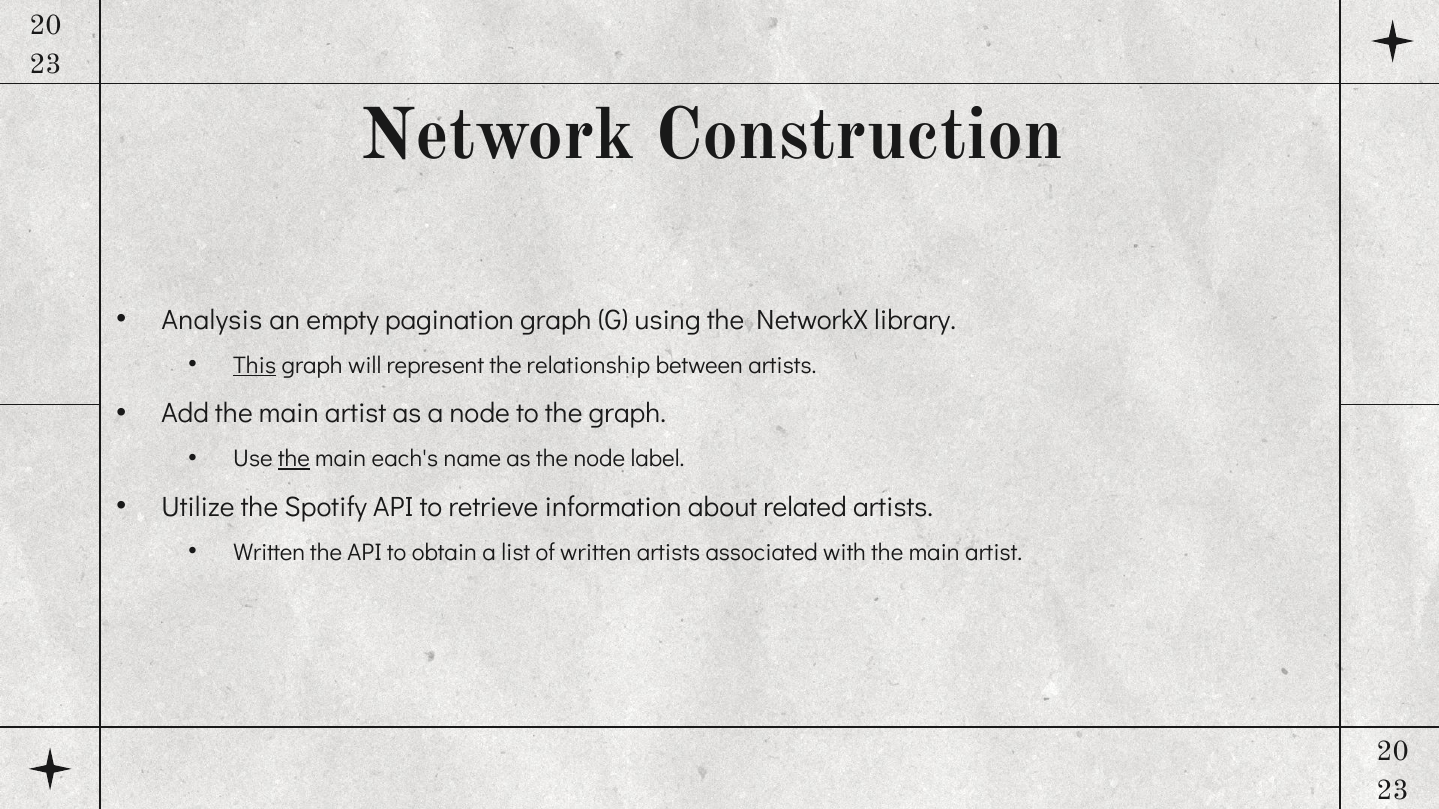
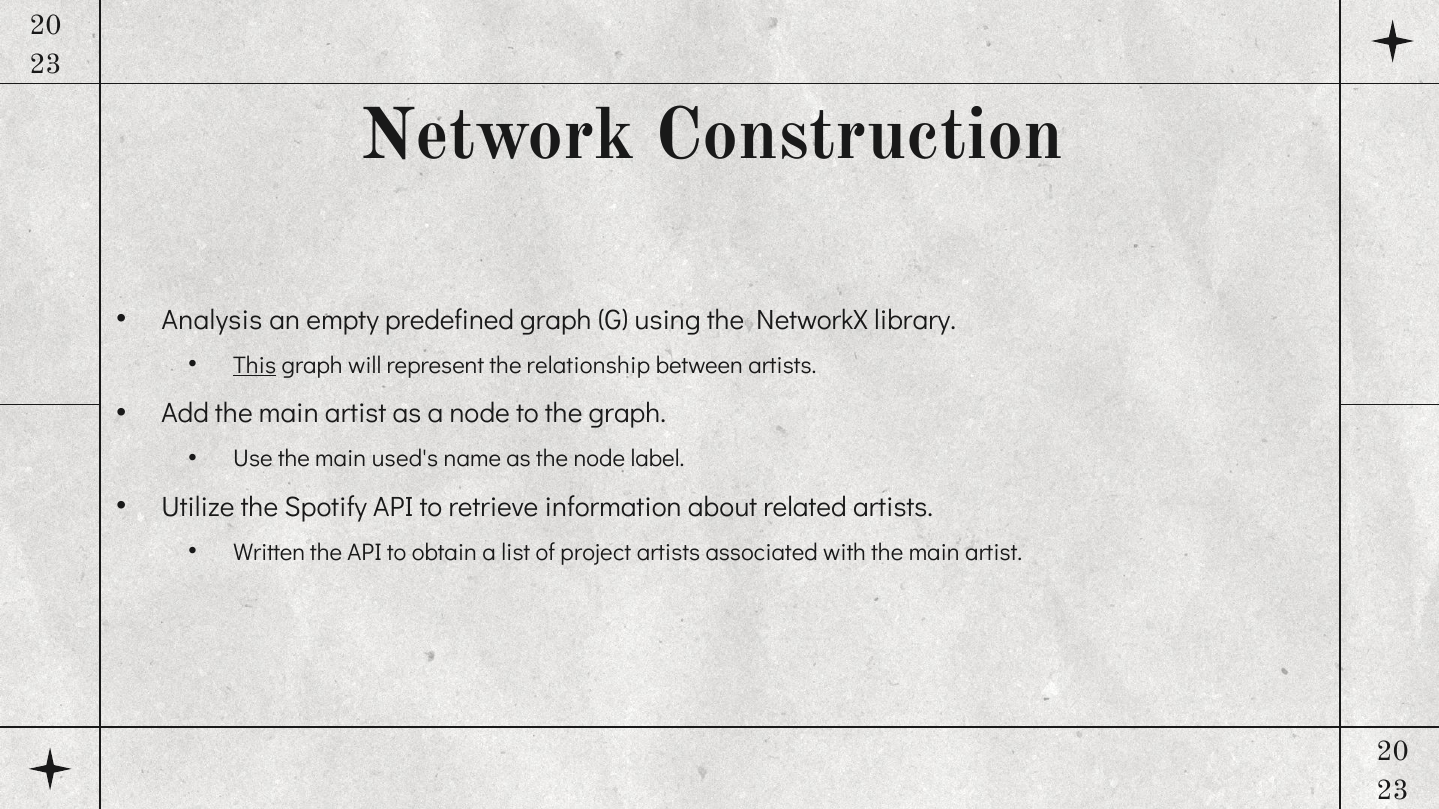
pagination: pagination -> predefined (450, 320)
the underline: present -> none (294, 459)
each's: each's -> used's (405, 459)
of written: written -> project (596, 553)
